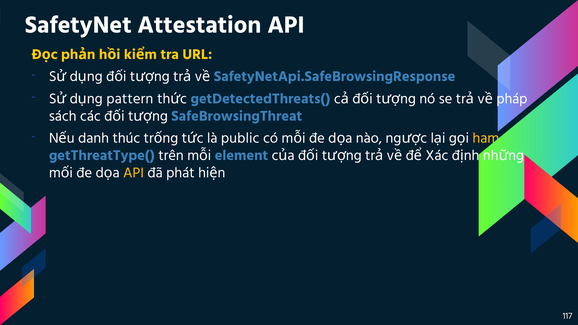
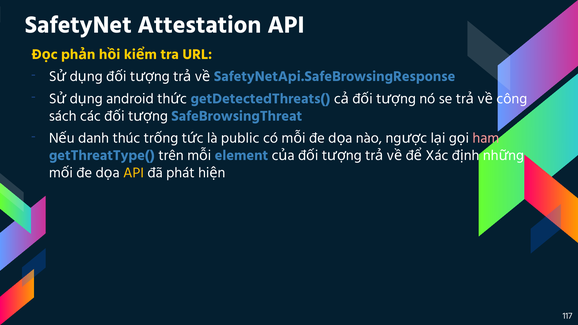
pháp: pháp -> công (512, 99)
pattern: pattern -> android (130, 99)
ham colour: yellow -> pink (486, 138)
